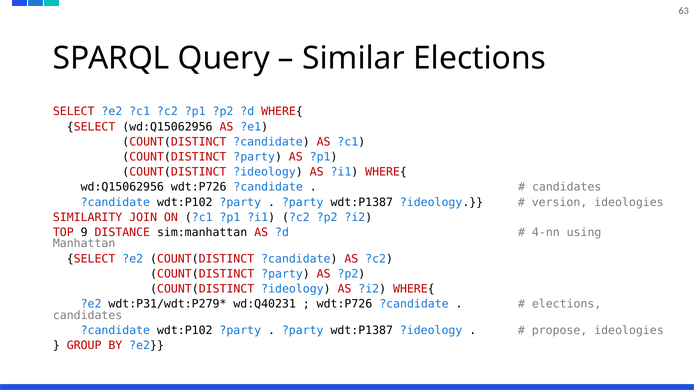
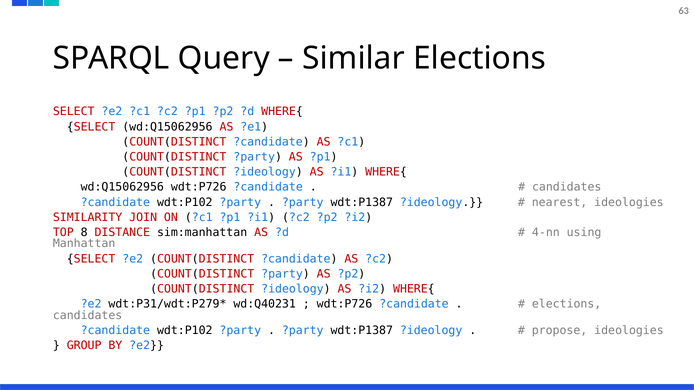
version: version -> nearest (560, 202)
9: 9 -> 8 (84, 233)
